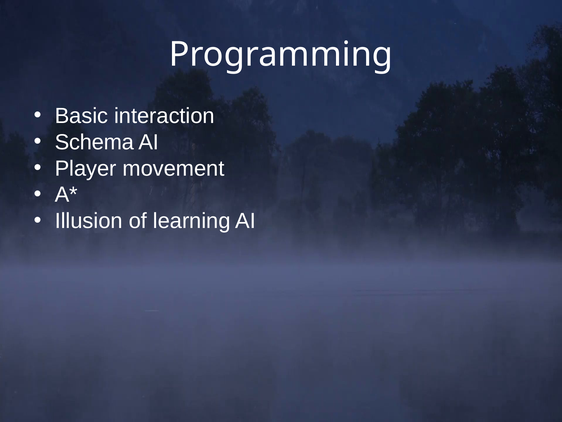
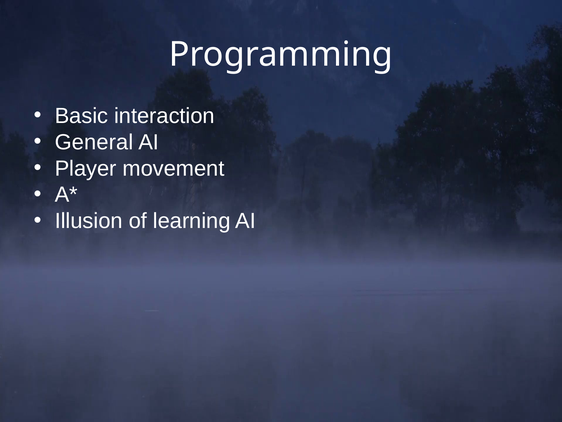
Schema: Schema -> General (94, 142)
